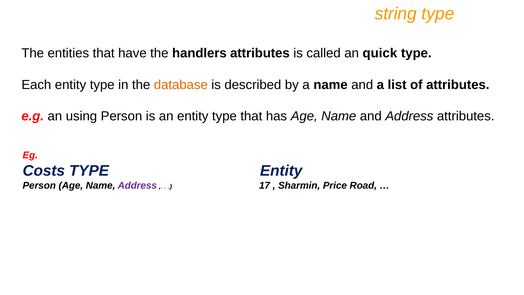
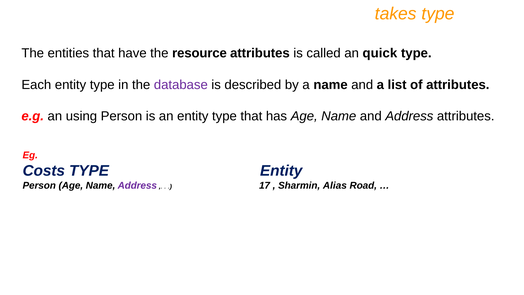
string: string -> takes (396, 14)
handlers: handlers -> resource (199, 53)
database colour: orange -> purple (181, 85)
Price: Price -> Alias (335, 185)
